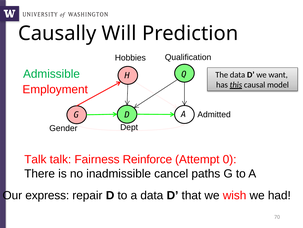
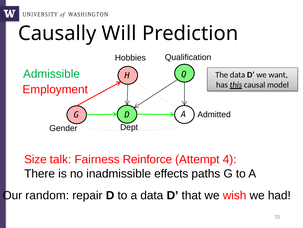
Talk: Talk -> Size (35, 159)
0: 0 -> 4 (230, 159)
cancel: cancel -> effects (171, 173)
express: express -> random (47, 195)
